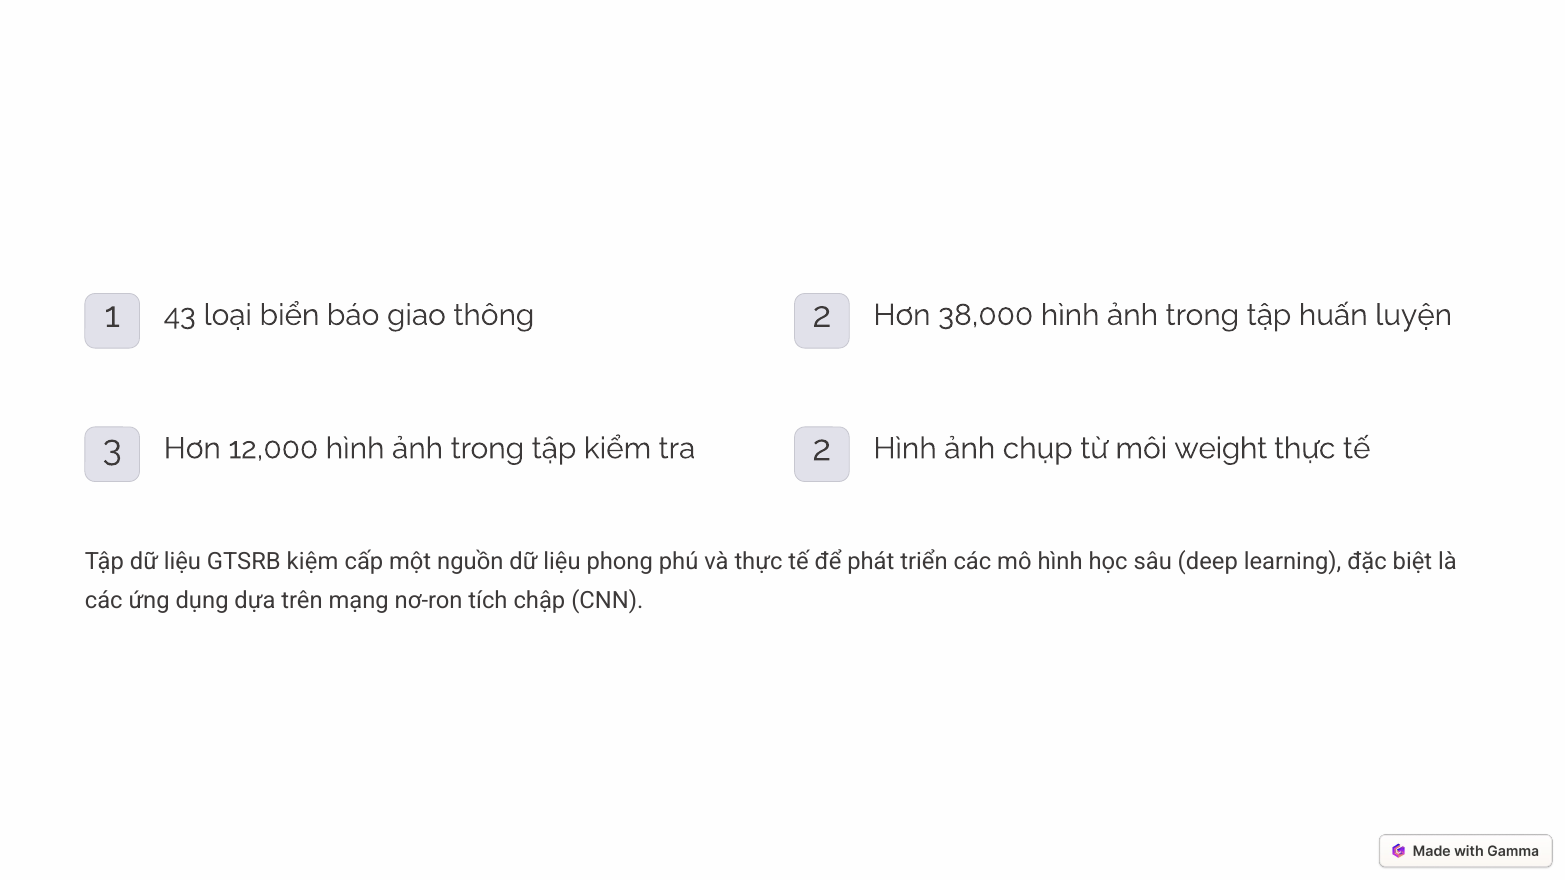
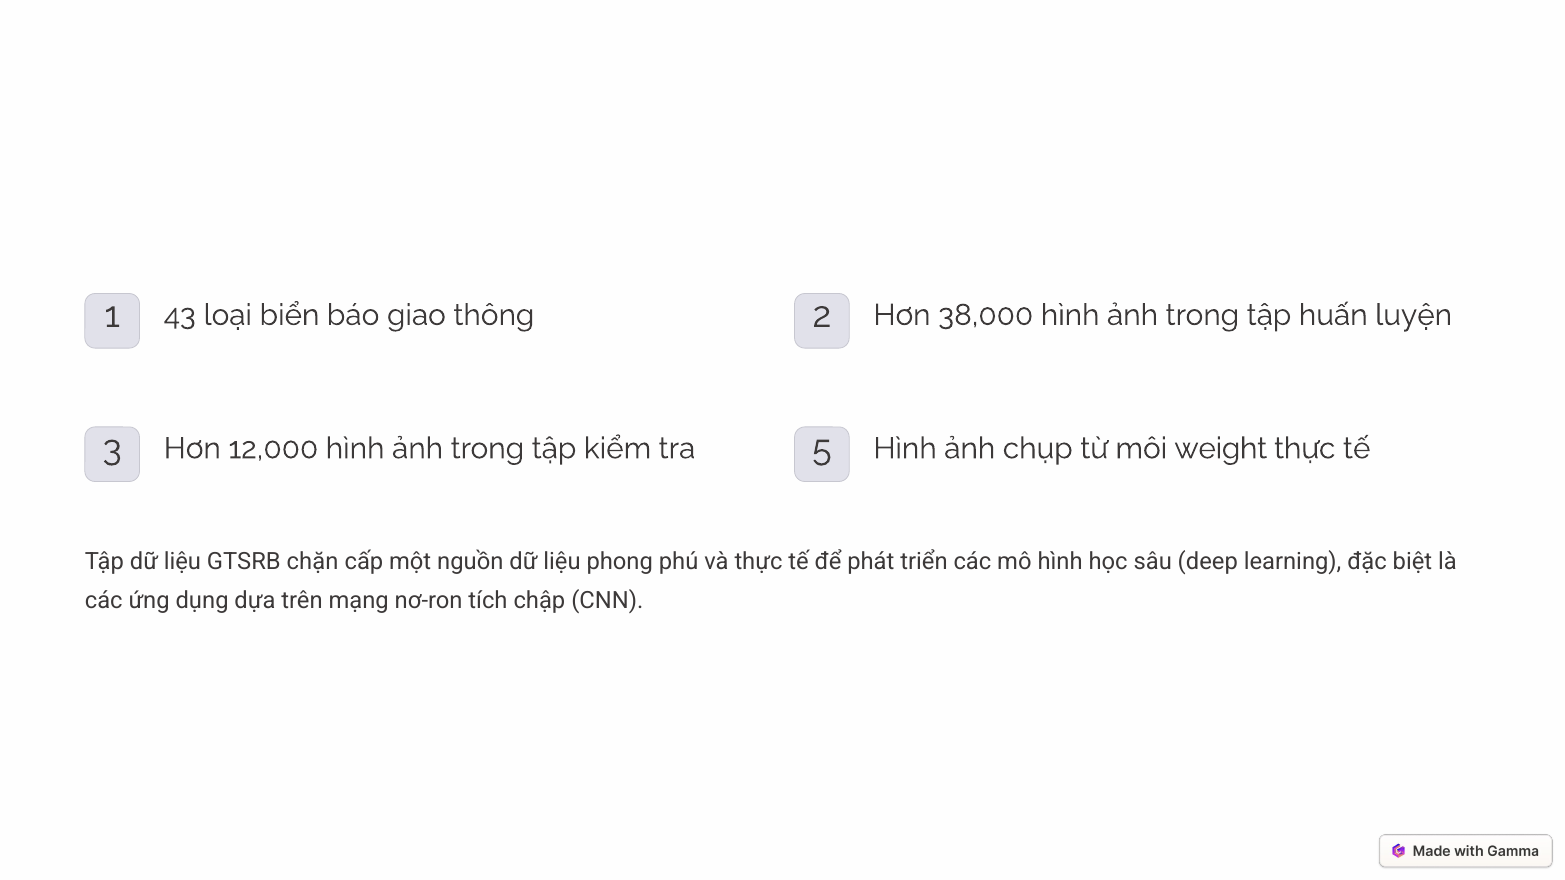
tra 2: 2 -> 5 (822, 449)
kiệm: kiệm -> chặn (313, 562)
